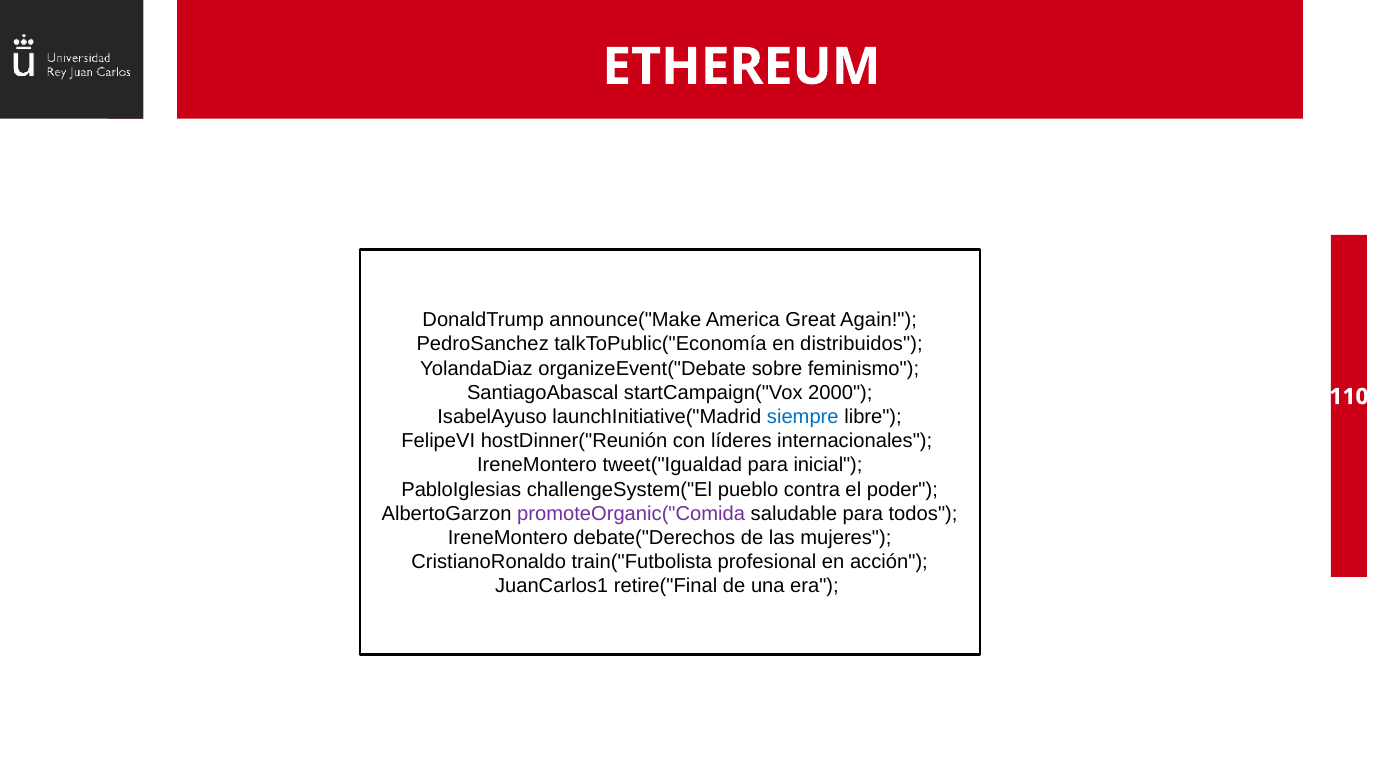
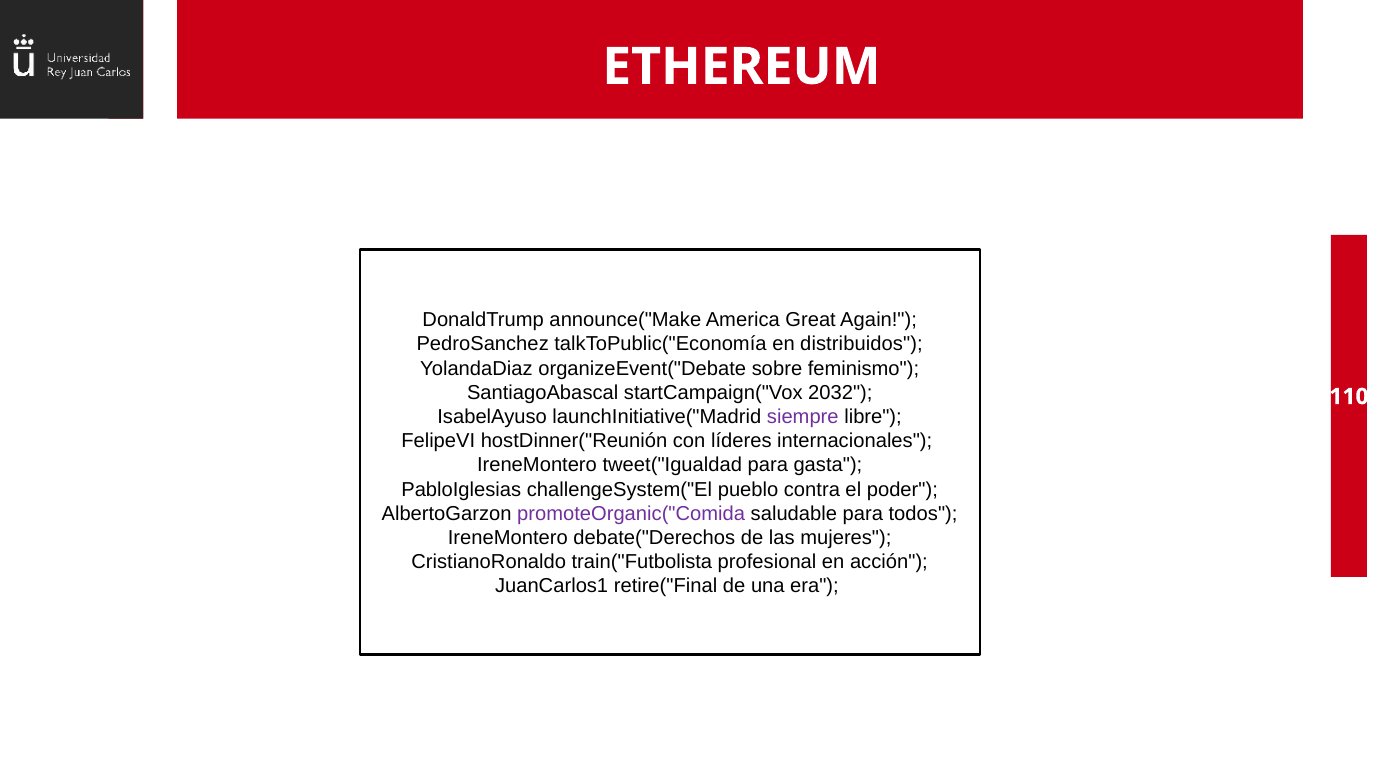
2000: 2000 -> 2032 (840, 393)
siempre colour: blue -> purple (803, 417)
inicial: inicial -> gasta (828, 465)
